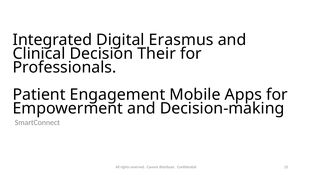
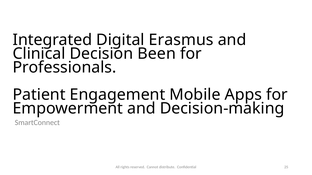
Their: Their -> Been (157, 54)
